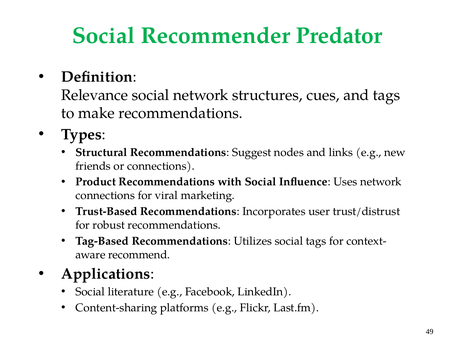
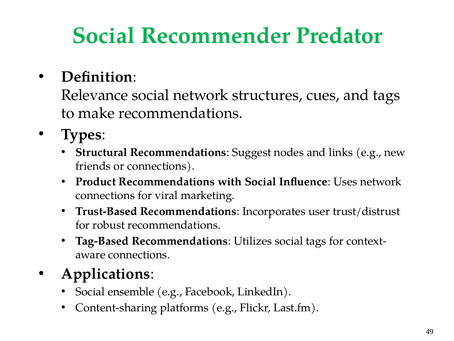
recommend: recommend -> connections (139, 254)
literature: literature -> ensemble (131, 291)
